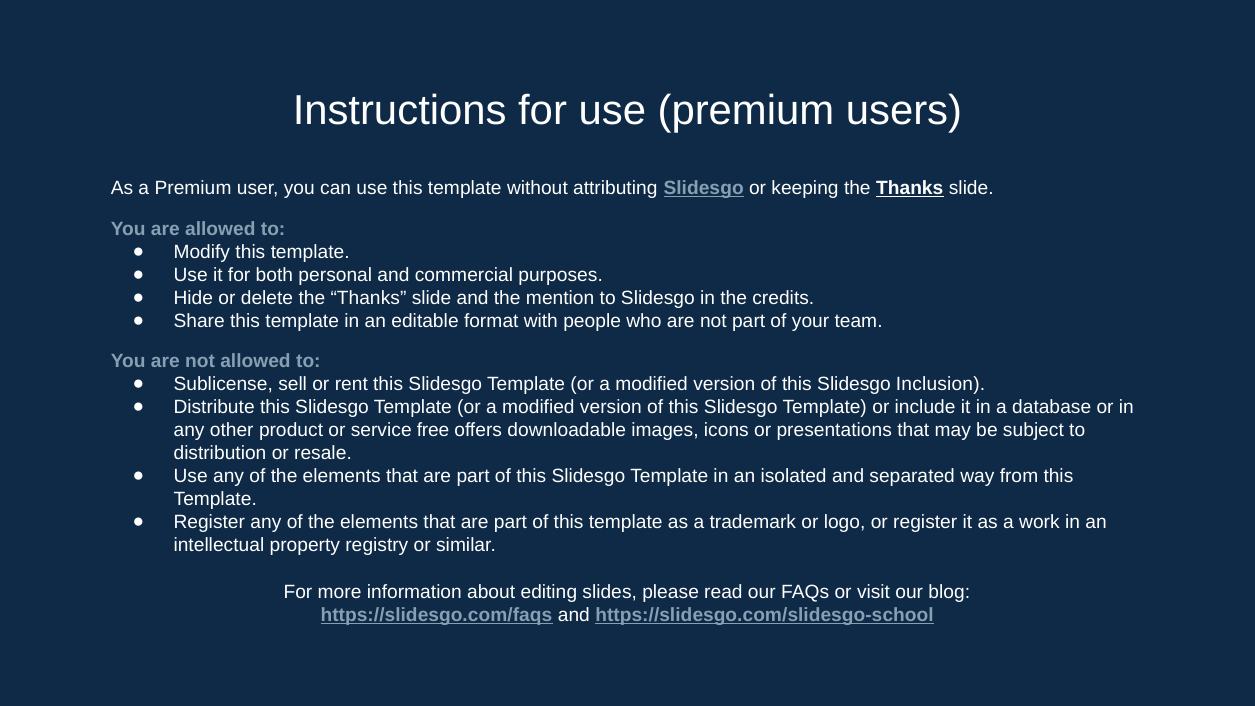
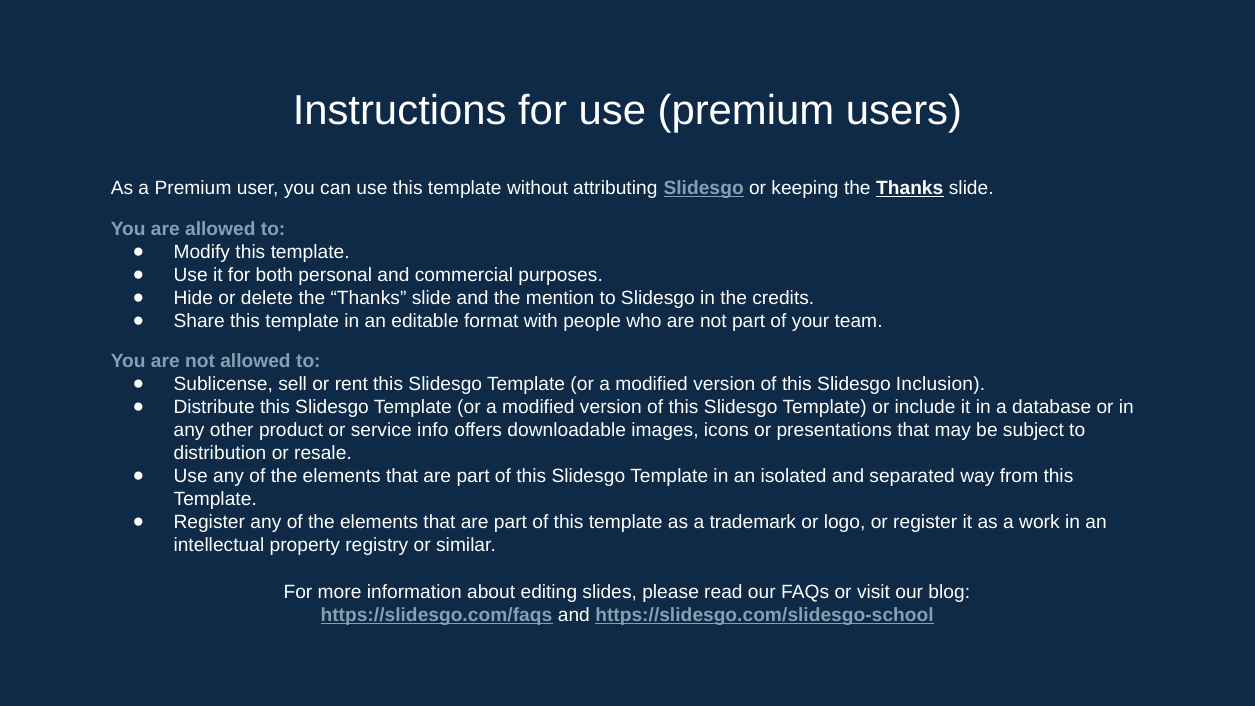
free: free -> info (433, 431)
